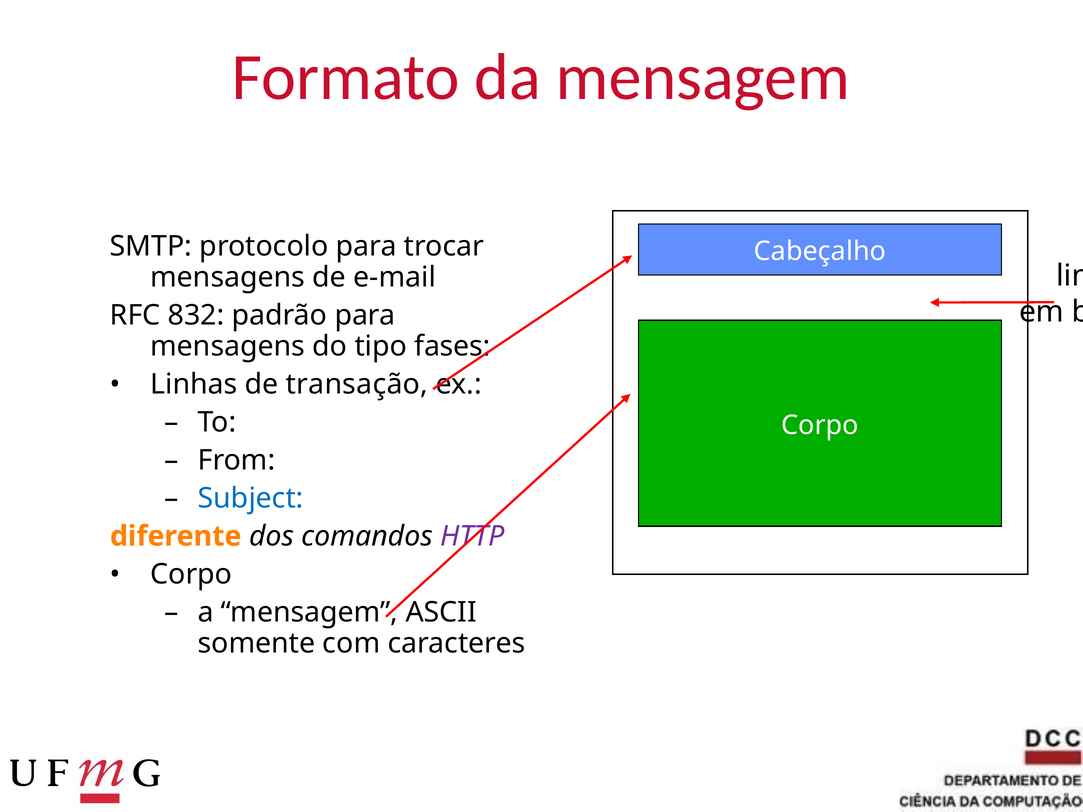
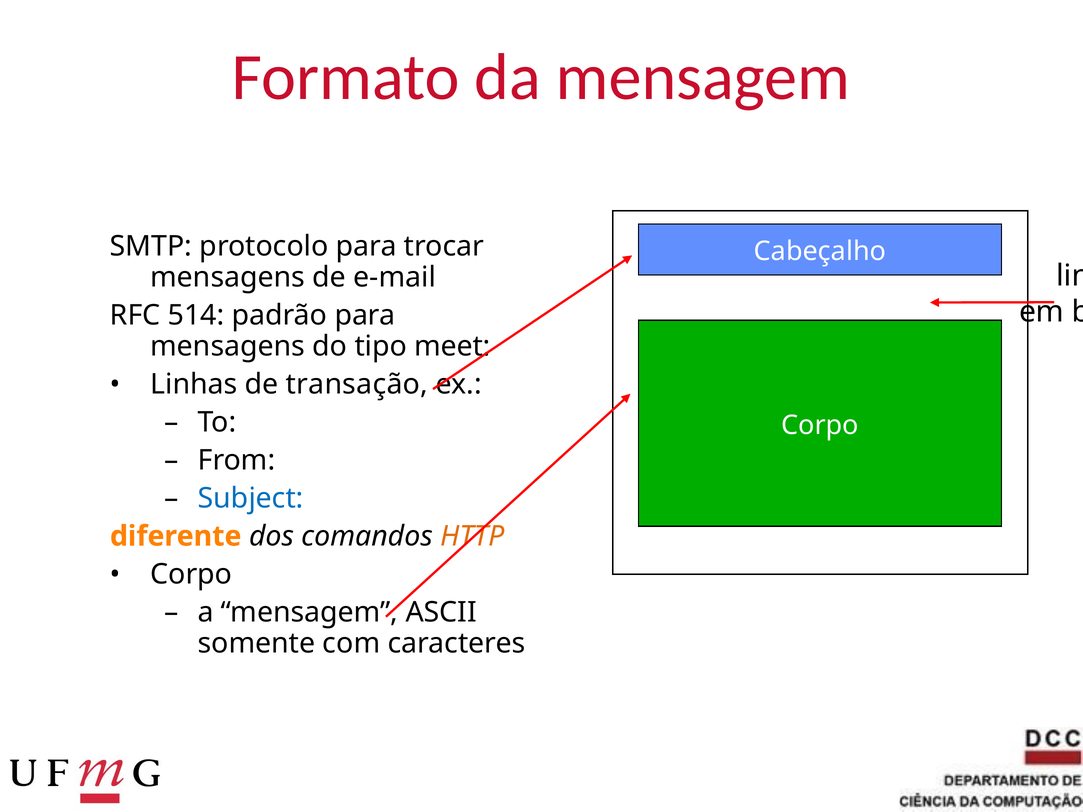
832: 832 -> 514 (196, 315)
fases: fases -> meet (452, 346)
HTTP colour: purple -> orange (472, 536)
